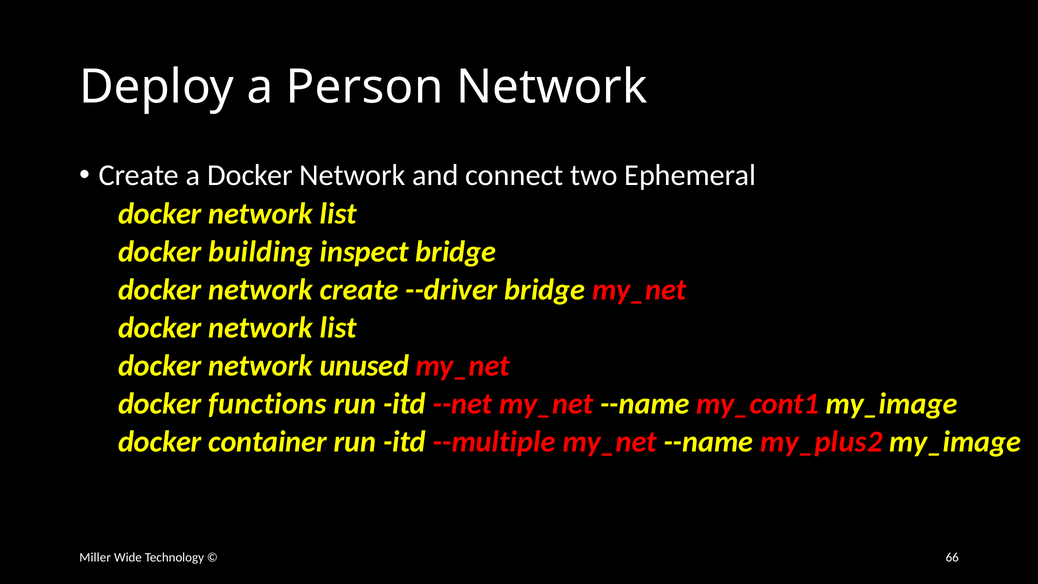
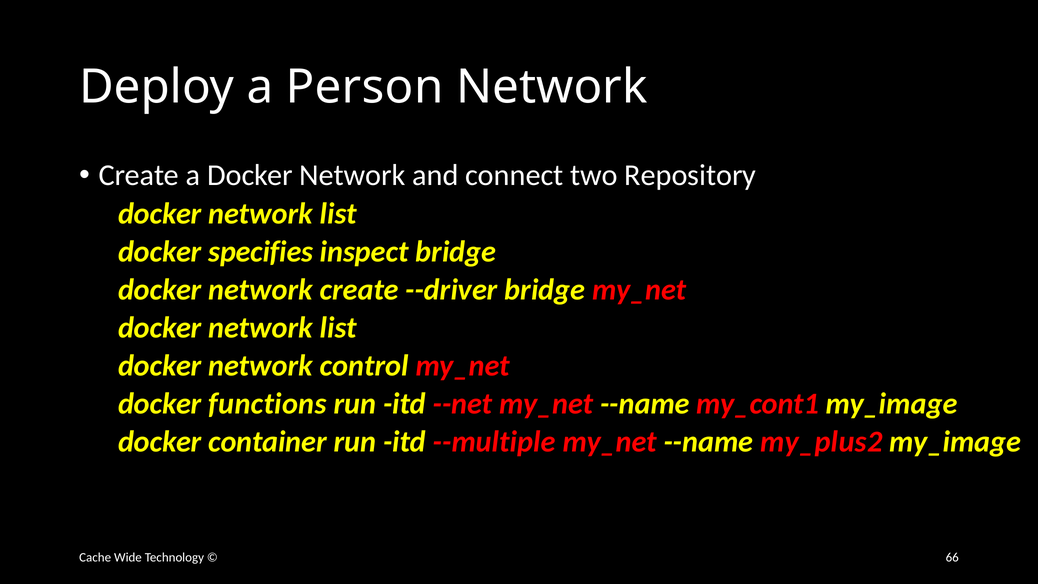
Ephemeral: Ephemeral -> Repository (690, 175)
building: building -> specifies (261, 252)
unused: unused -> control (364, 366)
Miller: Miller -> Cache (95, 558)
